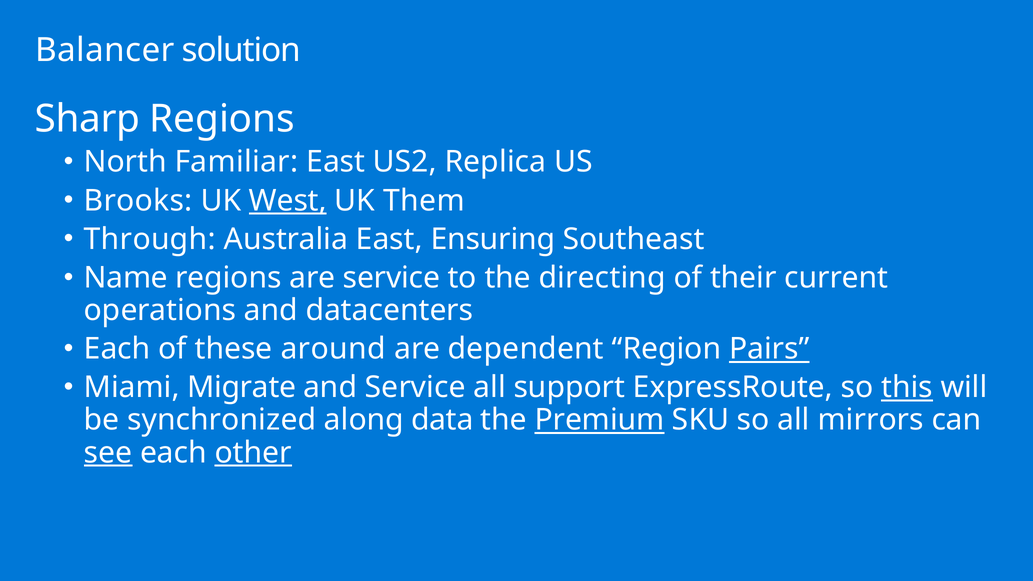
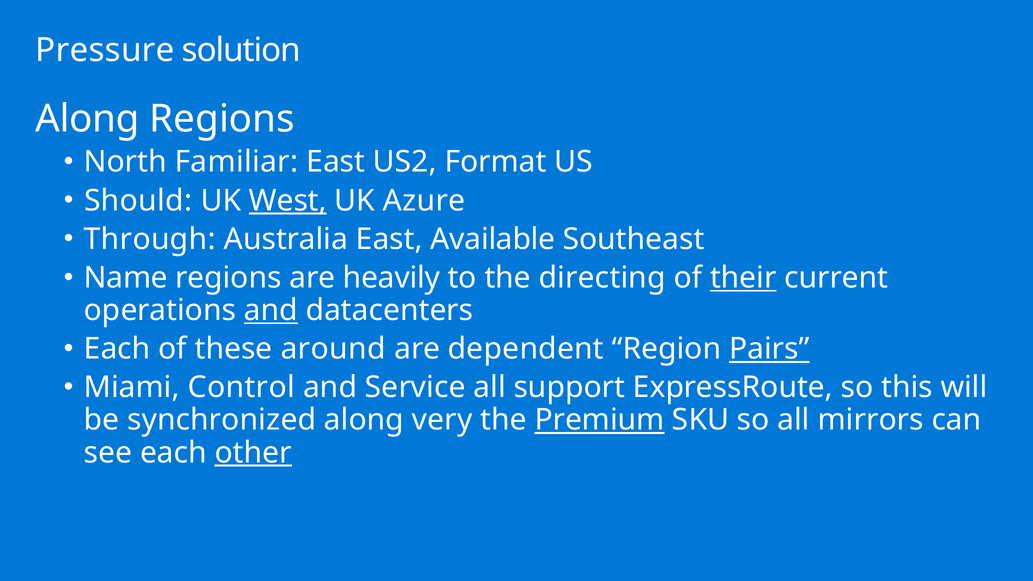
Balancer: Balancer -> Pressure (105, 50)
Sharp: Sharp -> Along (88, 119)
Replica: Replica -> Format (496, 162)
Brooks: Brooks -> Should (138, 201)
Them: Them -> Azure (424, 201)
Ensuring: Ensuring -> Available (493, 239)
are service: service -> heavily (391, 278)
their underline: none -> present (743, 278)
and underline: none -> present (271, 310)
Migrate: Migrate -> Control (241, 388)
this underline: present -> none (907, 388)
data: data -> very (442, 420)
see underline: present -> none (108, 453)
